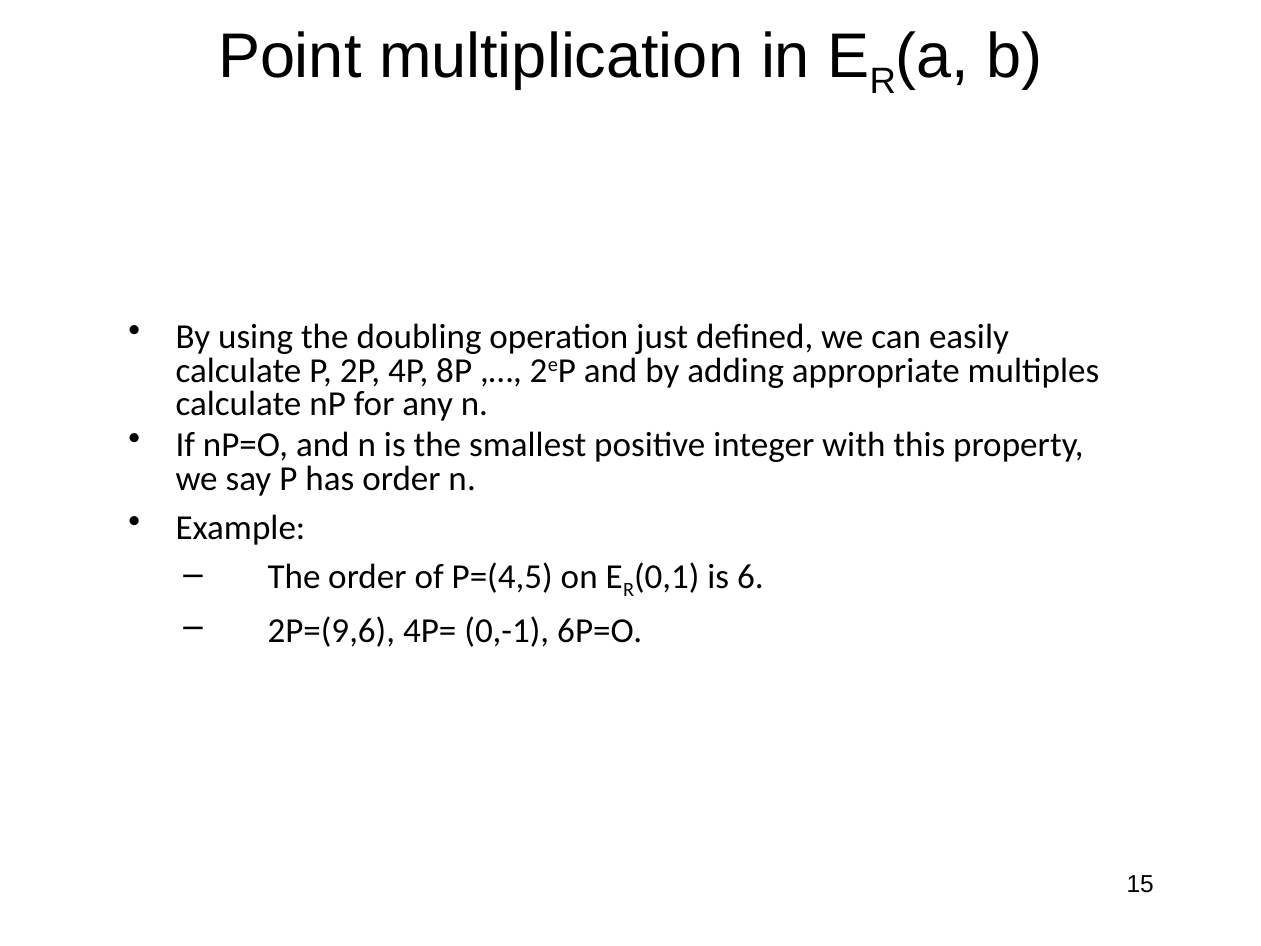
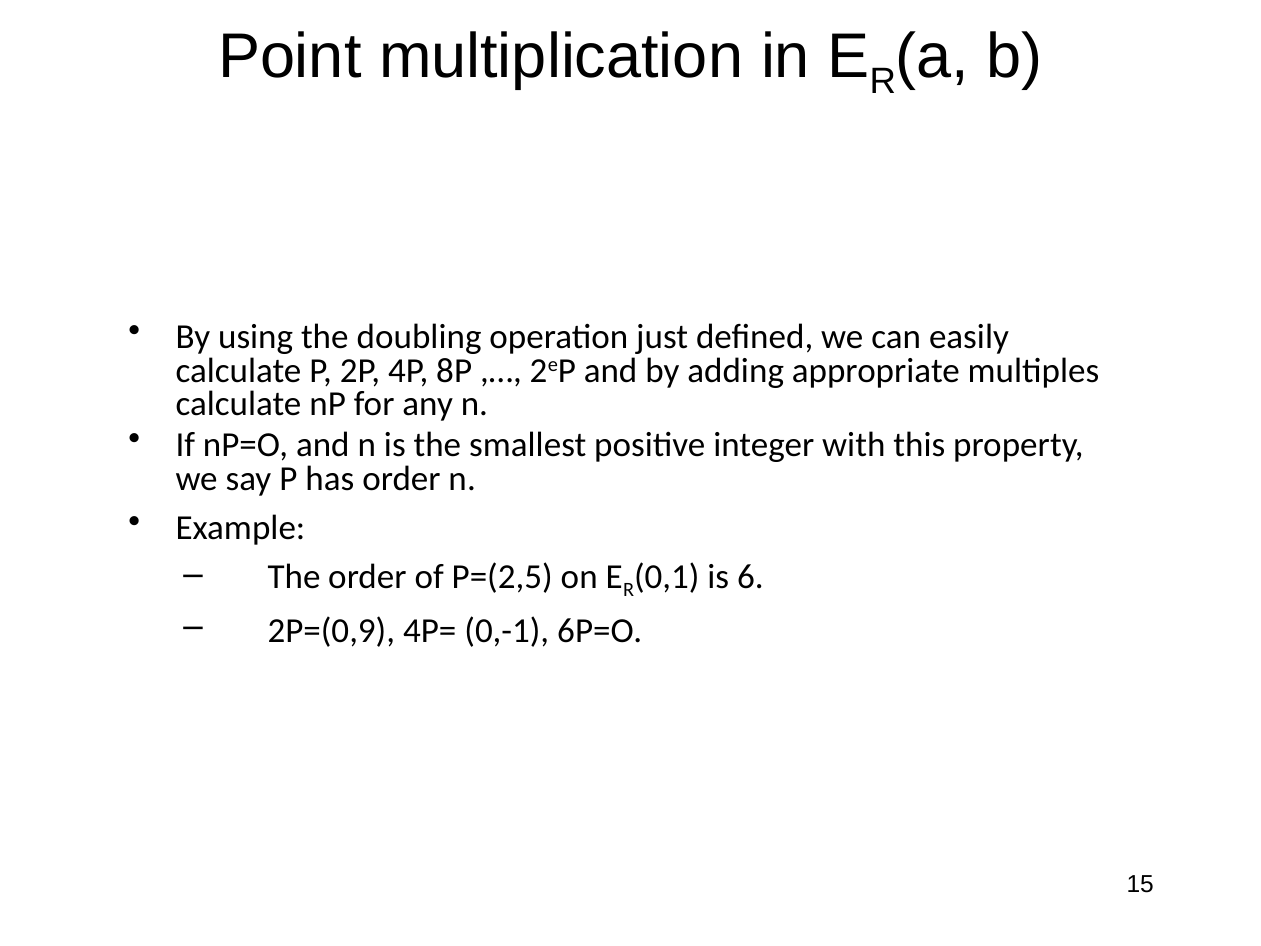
P=(4,5: P=(4,5 -> P=(2,5 (502, 576)
2P=(9,6: 2P=(9,6 -> 2P=(0,9 (331, 631)
